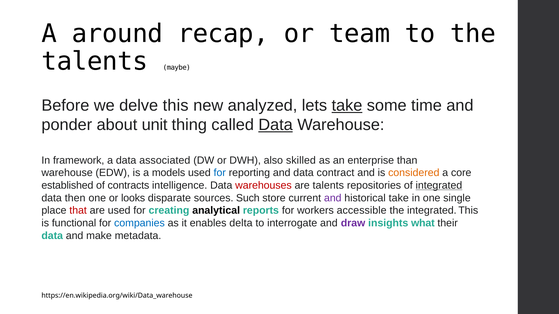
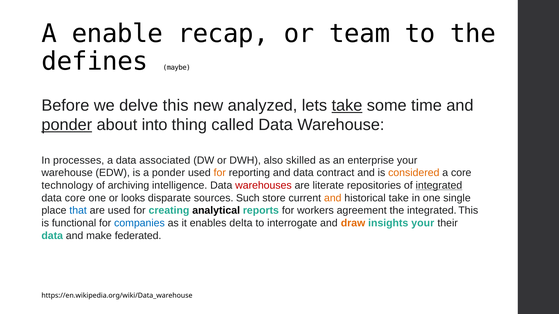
around: around -> enable (117, 34)
talents: talents -> defines (95, 61)
ponder underline: none -> present (67, 125)
unit: unit -> into (155, 125)
Data underline: present -> none (276, 125)
framework: framework -> processes (79, 160)
enterprise than: than -> your (407, 160)
a models: models -> ponder (168, 173)
for colour: blue -> orange (220, 173)
established: established -> technology (67, 186)
contracts: contracts -> archiving (128, 186)
are talents: talents -> literate (328, 186)
data then: then -> core (75, 198)
and colour: purple -> orange (333, 198)
that colour: red -> blue (78, 211)
accessible: accessible -> agreement (362, 211)
draw colour: purple -> orange (353, 223)
insights what: what -> your (423, 223)
metadata: metadata -> federated (138, 236)
